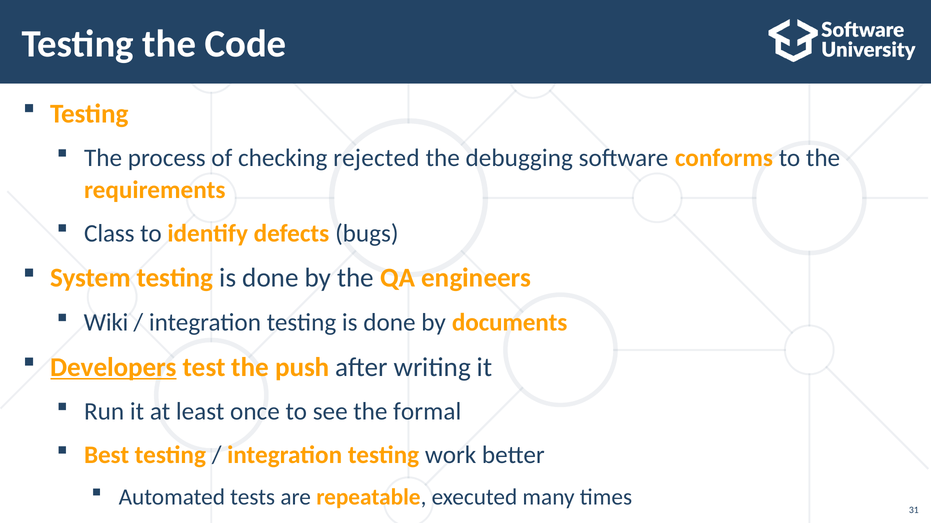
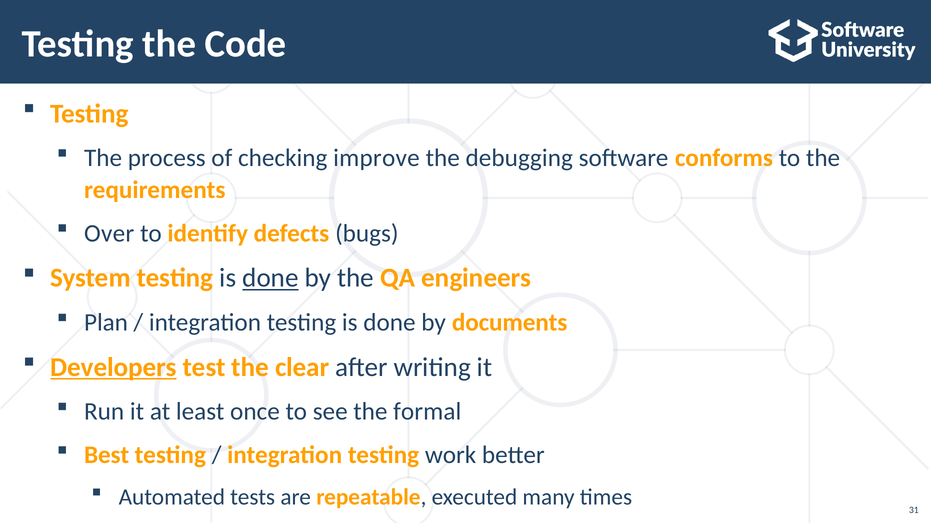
rejected: rejected -> improve (376, 158)
Class: Class -> Over (109, 234)
done underline: none -> present (270, 278)
Wiki: Wiki -> Plan (106, 323)
push: push -> clear (302, 368)
